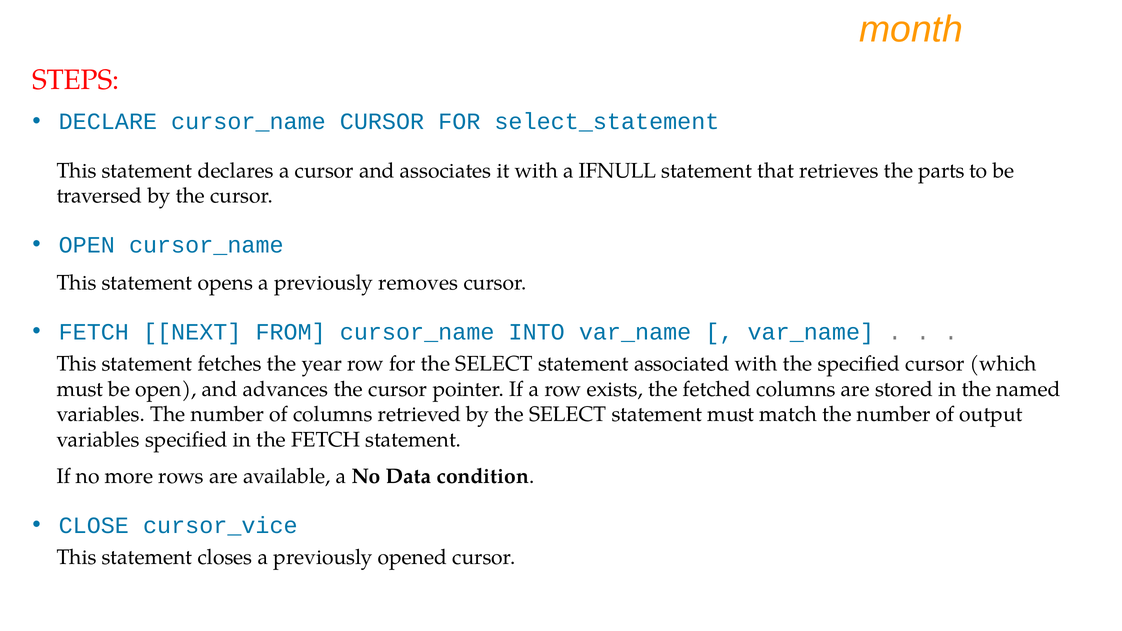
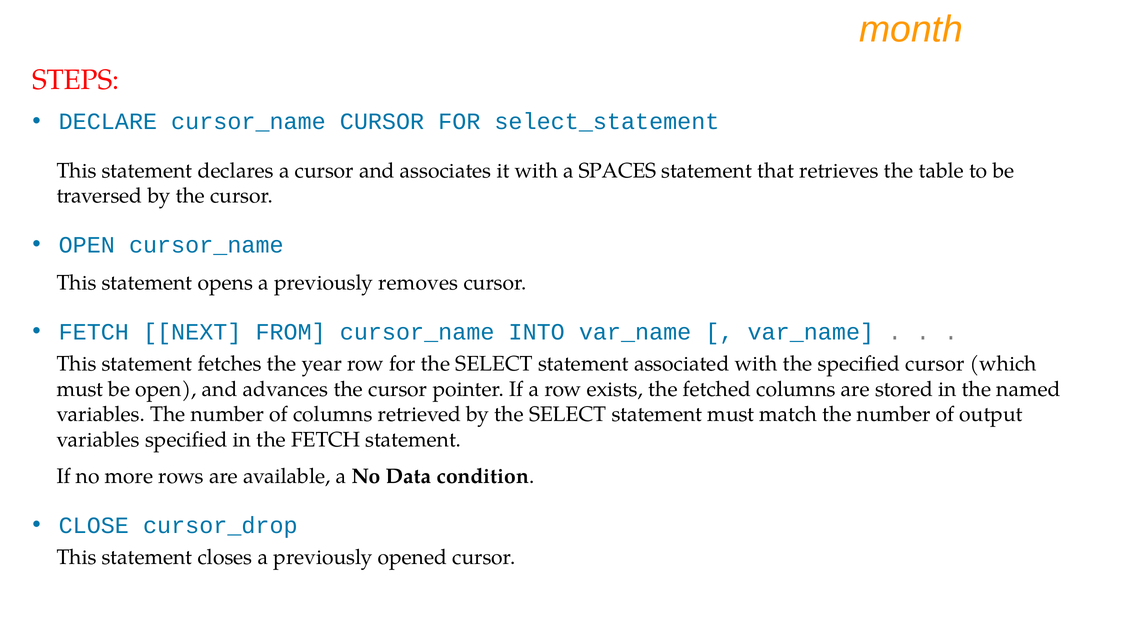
IFNULL: IFNULL -> SPACES (618, 171)
parts: parts -> table (941, 171)
cursor_vice: cursor_vice -> cursor_drop (220, 525)
